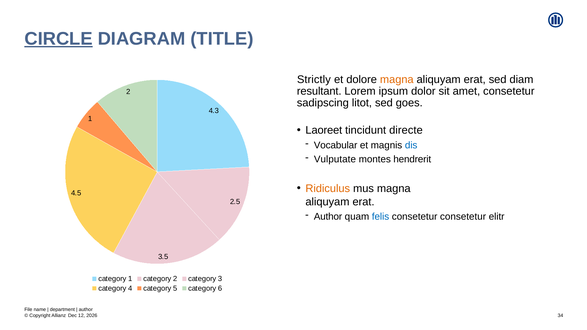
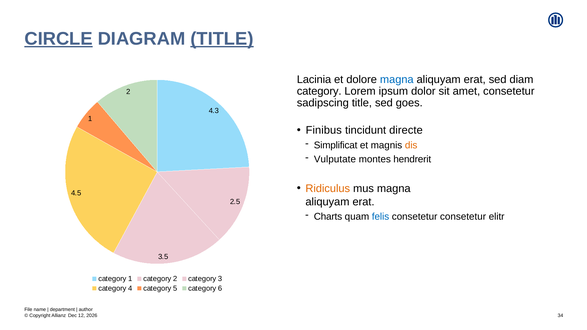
TITLE underline: none -> present (222, 39)
Strictly: Strictly -> Lacinia (314, 80)
magna colour: orange -> blue (397, 80)
resultant: resultant -> category (319, 91)
sadipscing litot: litot -> title (362, 103)
Laoreet: Laoreet -> Finibus (324, 130)
Vocabular: Vocabular -> Simplificat (336, 145)
dis colour: blue -> orange (411, 145)
Author: Author -> Charts (328, 217)
